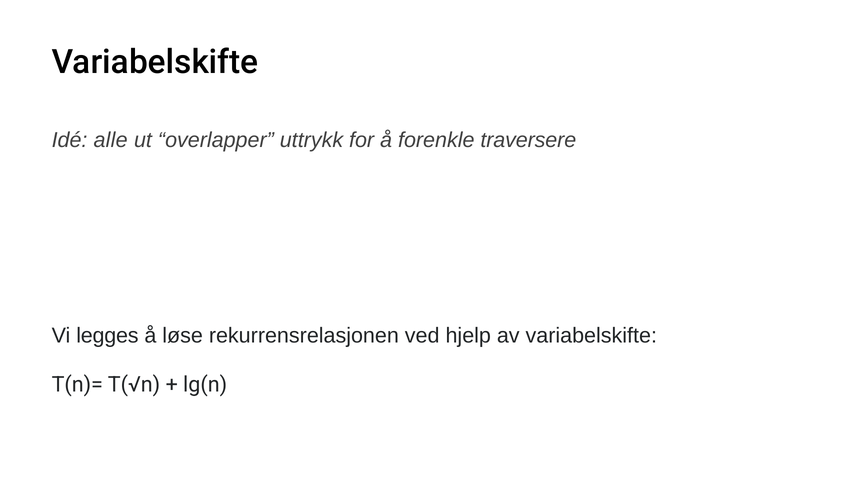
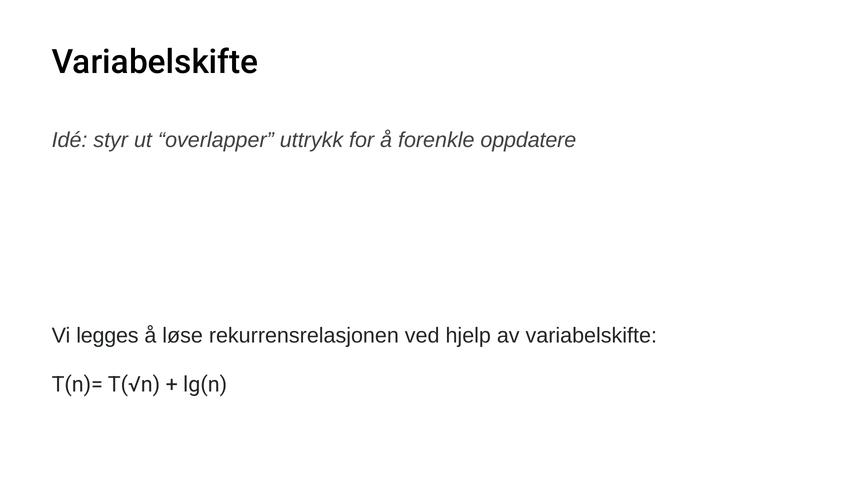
alle: alle -> styr (111, 140)
traversere: traversere -> oppdatere (528, 140)
